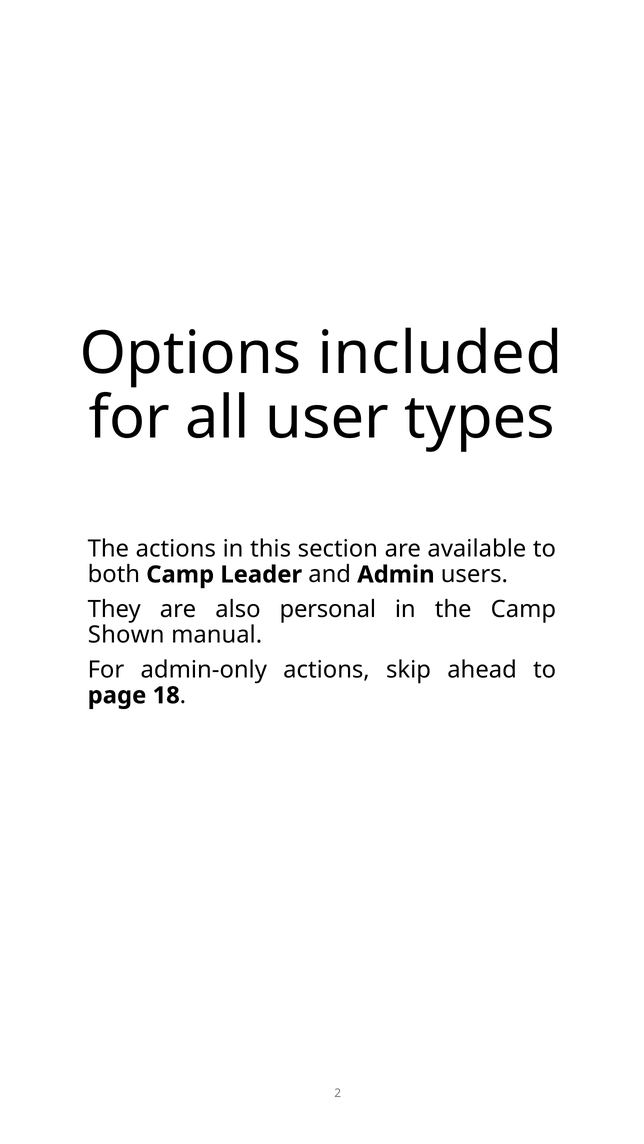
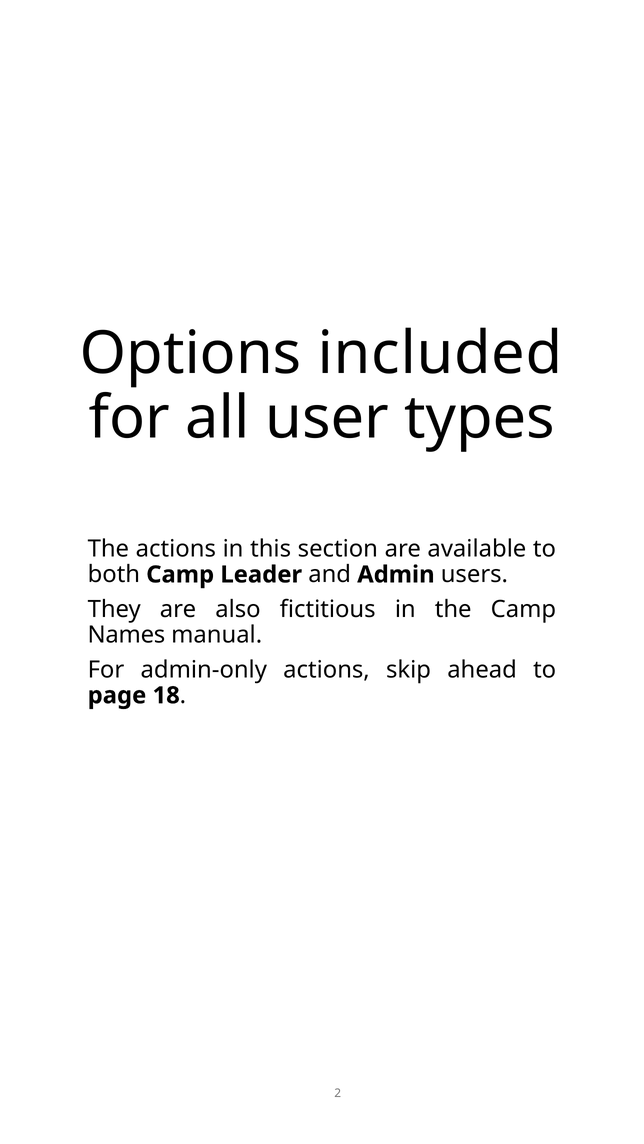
personal: personal -> fictitious (328, 610)
Shown: Shown -> Names (126, 636)
